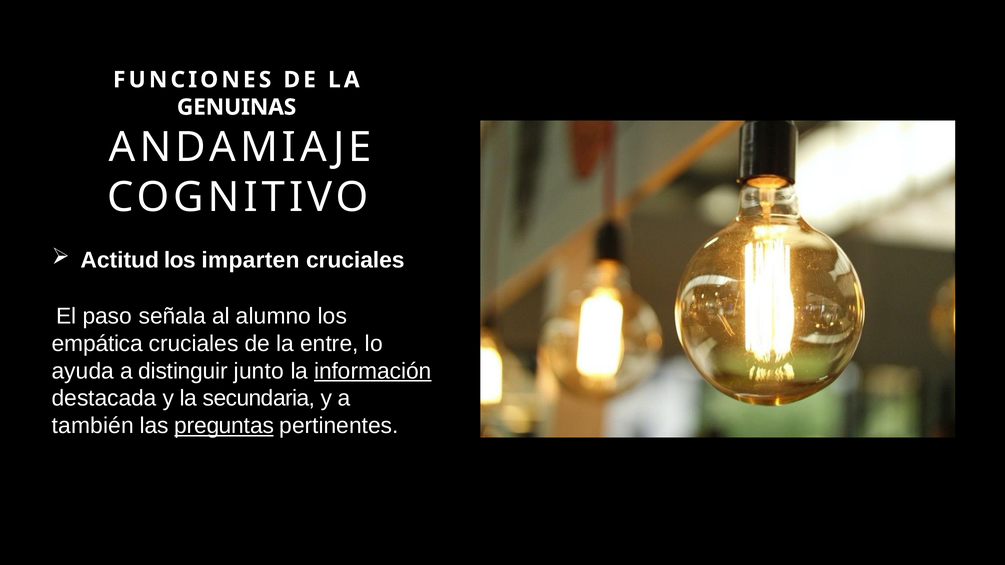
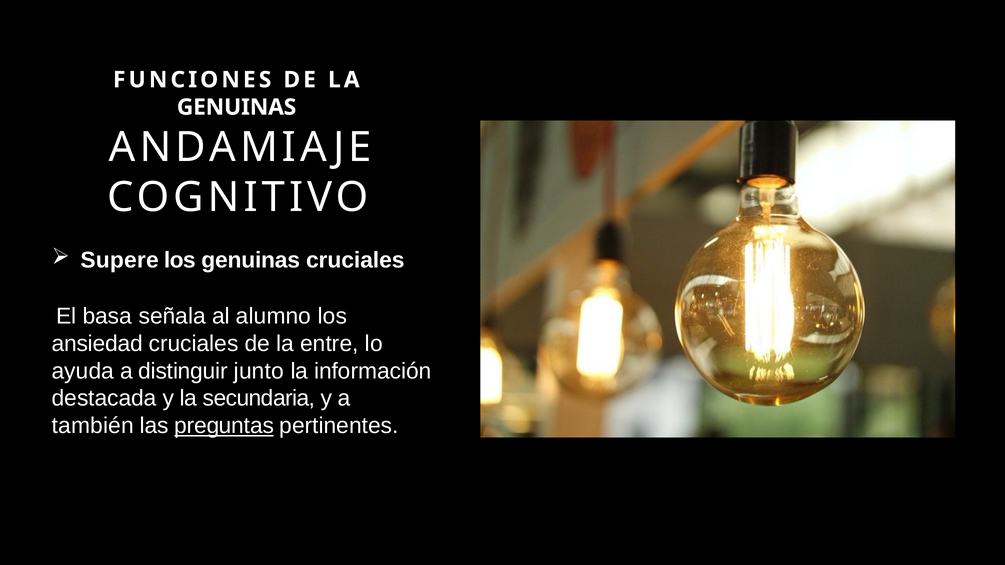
Actitud: Actitud -> Supere (120, 260)
los imparten: imparten -> genuinas (251, 260)
paso: paso -> basa (107, 316)
empática: empática -> ansiedad (97, 344)
información underline: present -> none (373, 371)
